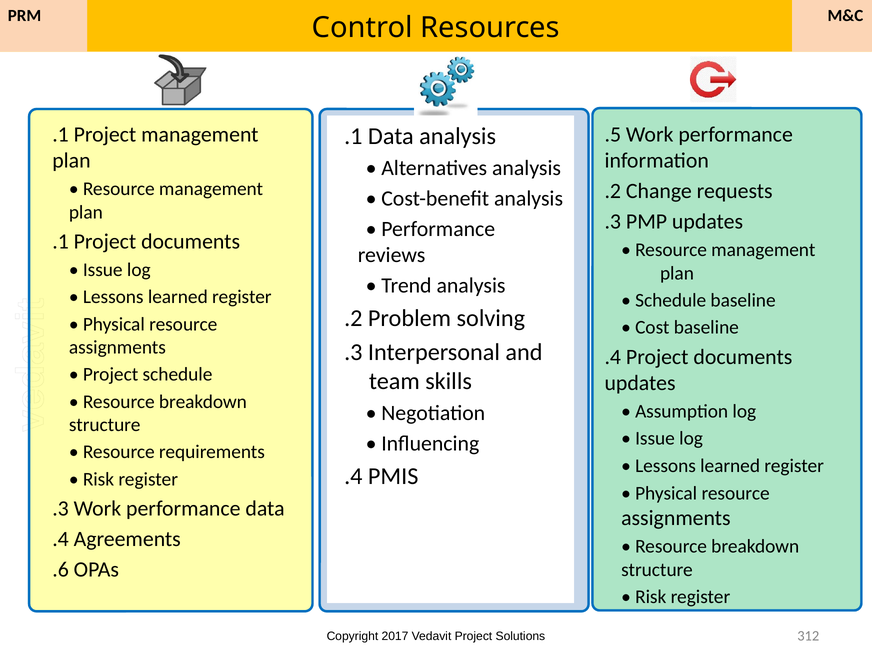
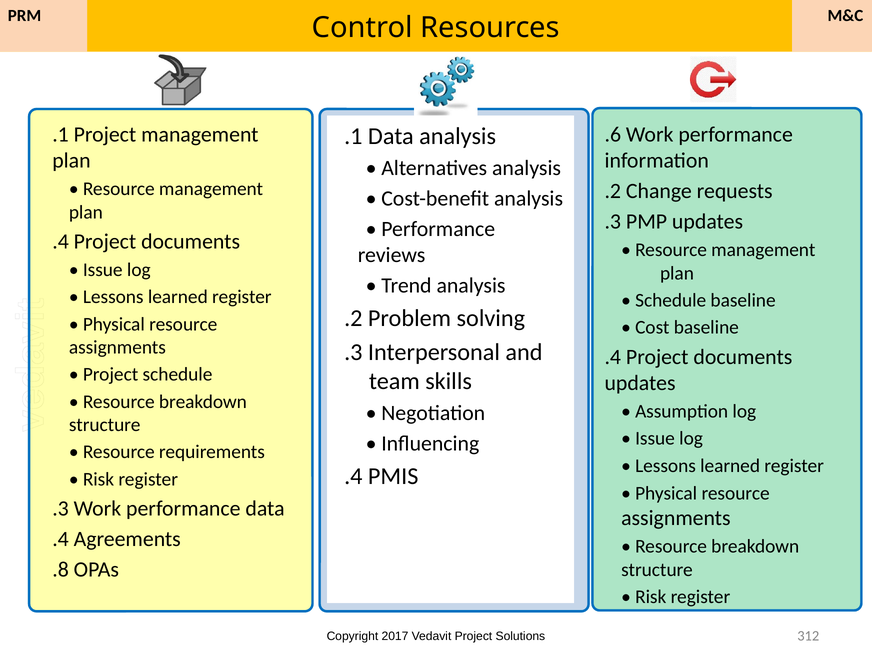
.5: .5 -> .6 (613, 134)
.1: .1 -> .4 (61, 242)
.6: .6 -> .8 (61, 569)
